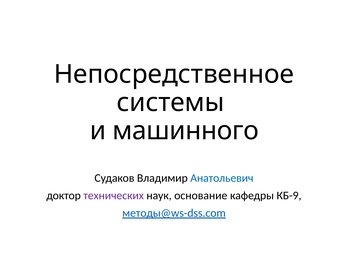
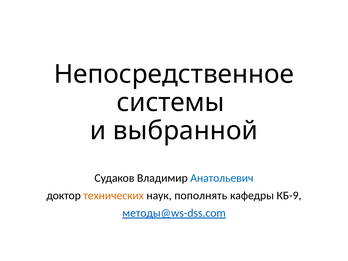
машинного: машинного -> выбранной (185, 131)
технических colour: purple -> orange (114, 195)
основание: основание -> пополнять (201, 195)
